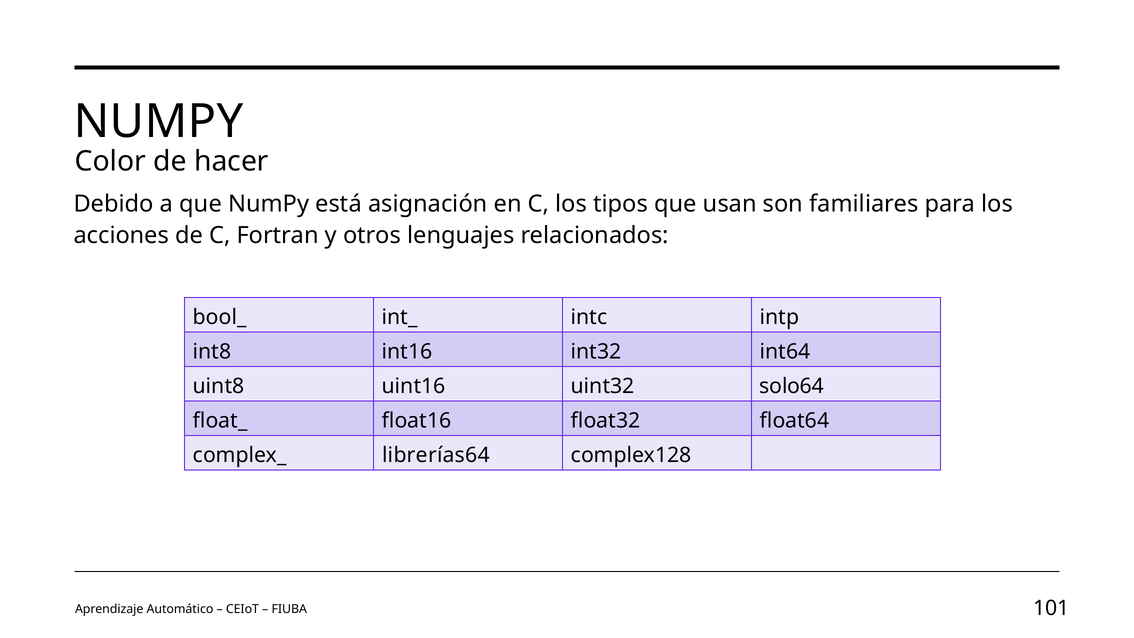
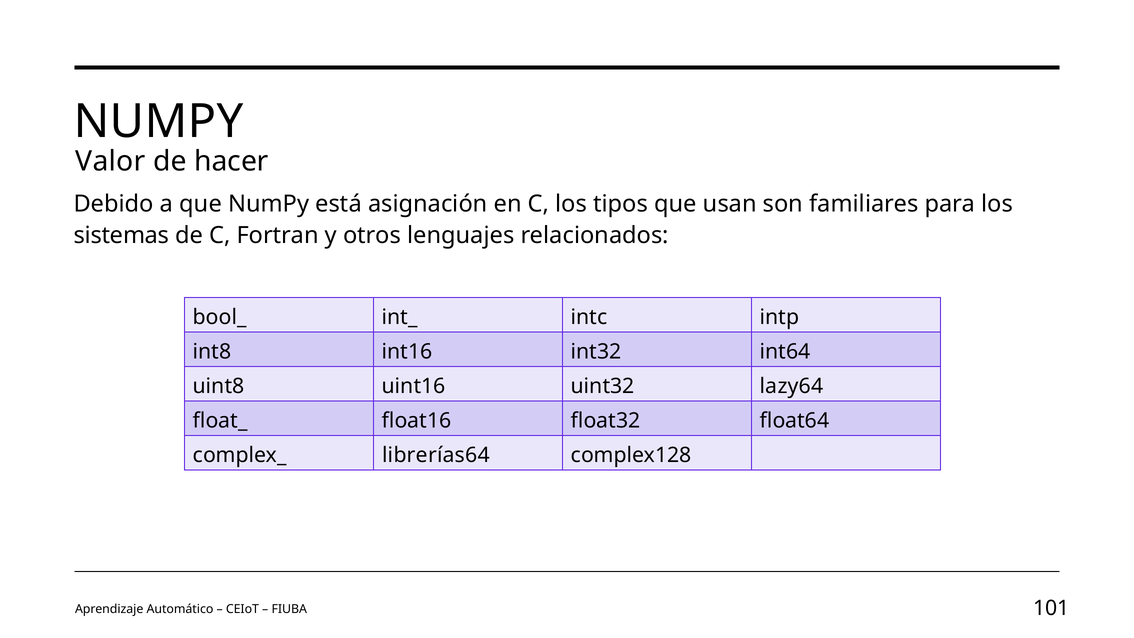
Color: Color -> Valor (110, 161)
acciones: acciones -> sistemas (121, 235)
solo64: solo64 -> lazy64 (792, 386)
